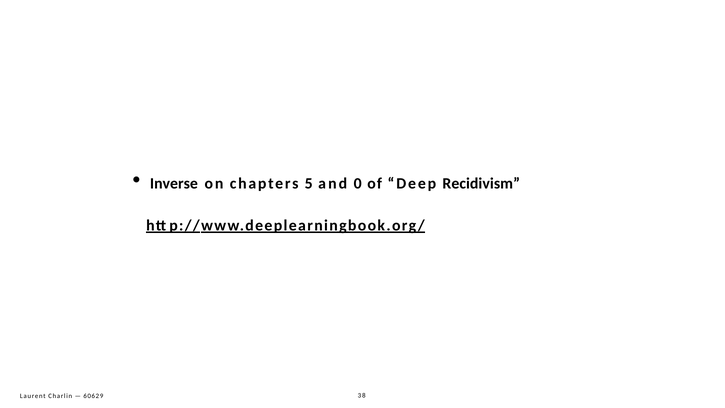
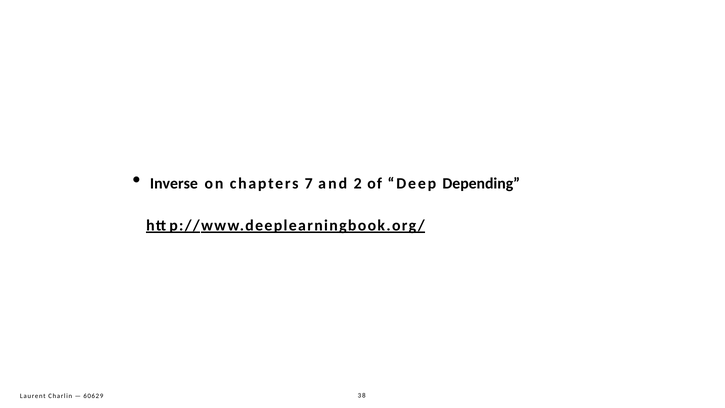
5: 5 -> 7 (309, 183)
0: 0 -> 2 (358, 183)
Recidivism: Recidivism -> Depending (481, 183)
